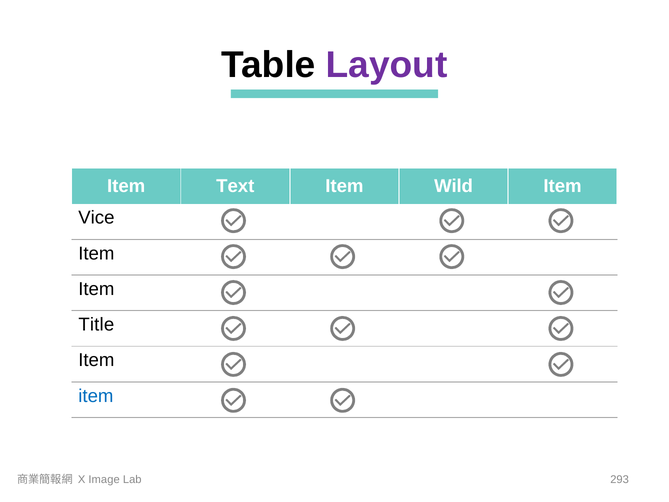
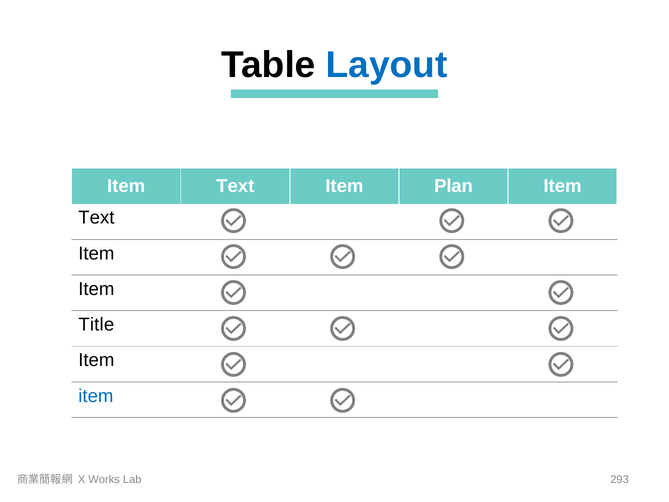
Layout colour: purple -> blue (387, 65)
Wild: Wild -> Plan (454, 186)
Vice: Vice -> Text (96, 218)
Image: Image -> Works (104, 479)
